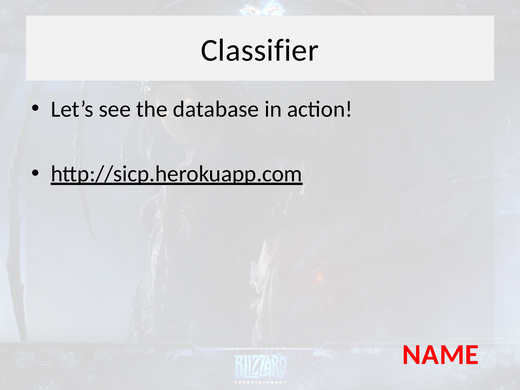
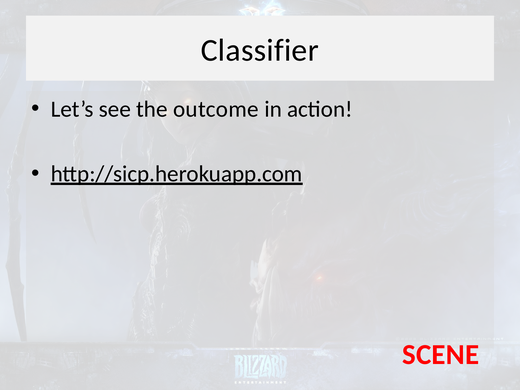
database: database -> outcome (216, 109)
NAME: NAME -> SCENE (441, 354)
